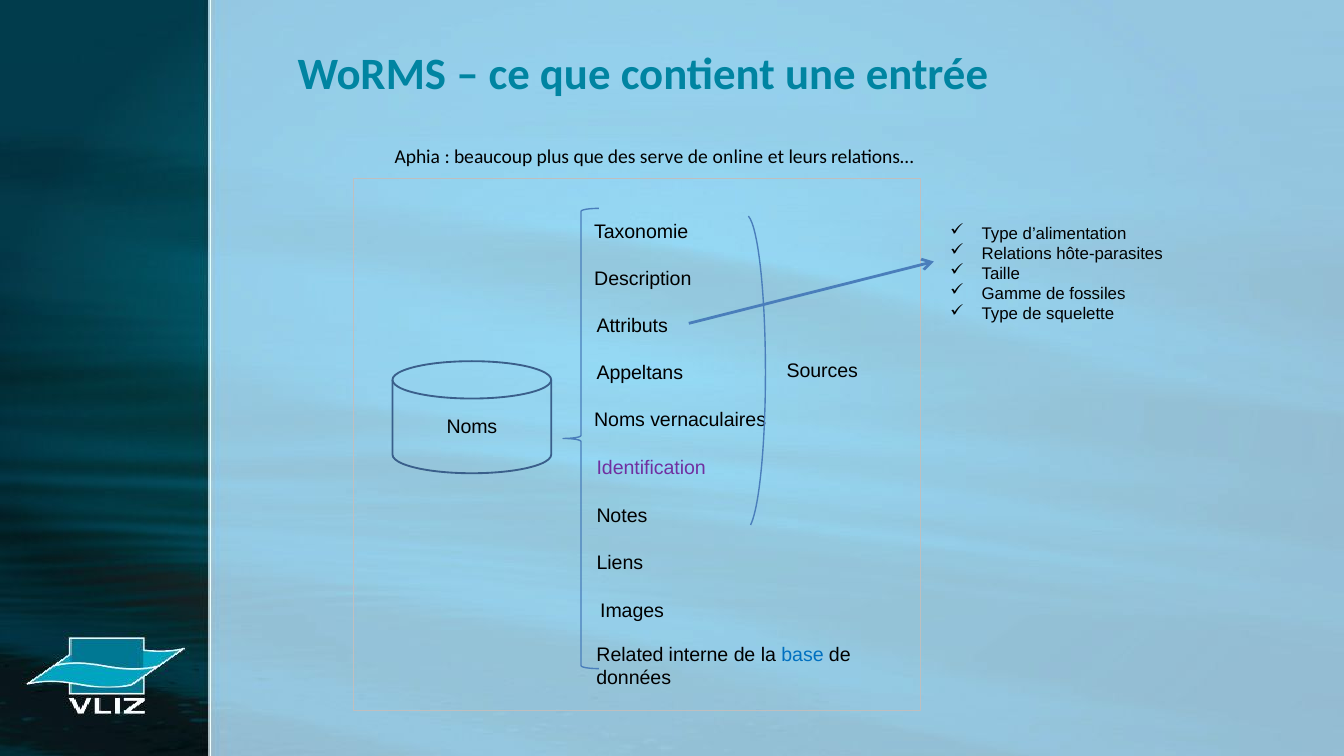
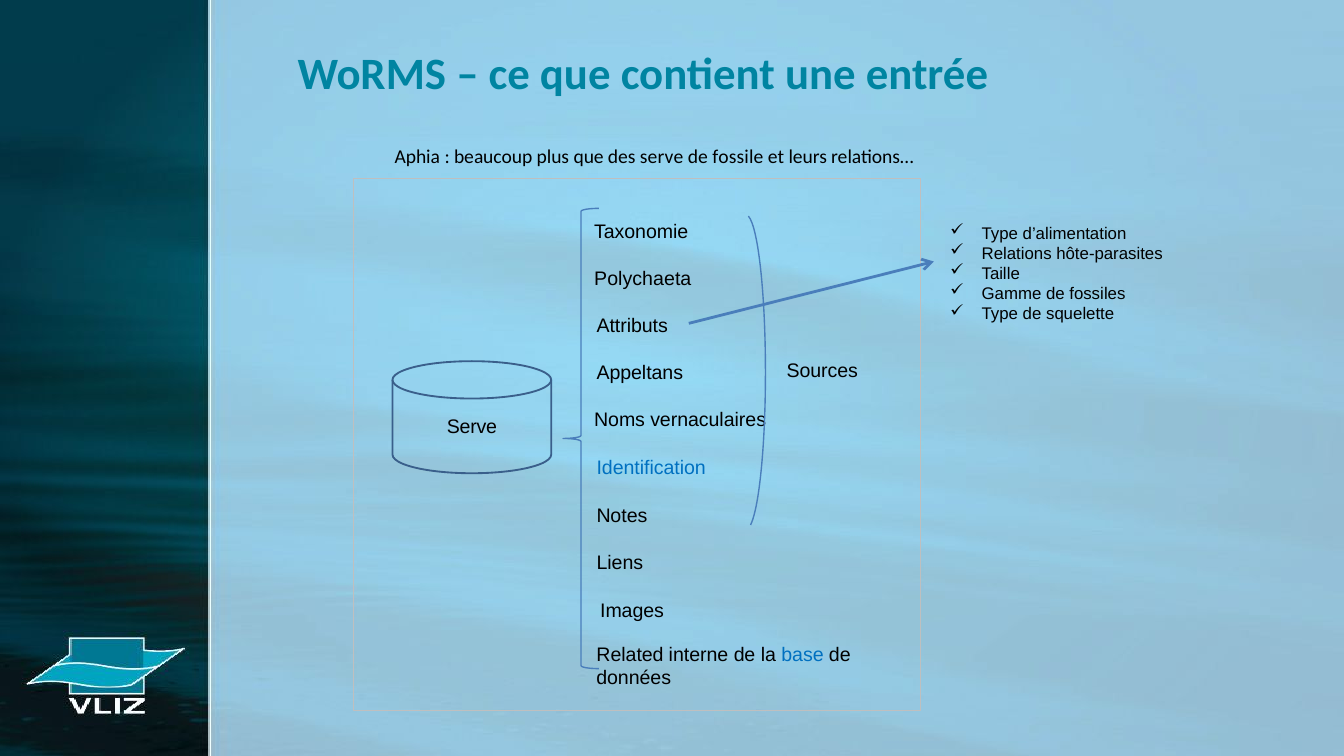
online: online -> fossile (738, 157)
Description: Description -> Polychaeta (643, 279)
Noms: Noms -> Serve (472, 428)
Identification colour: purple -> blue (651, 468)
